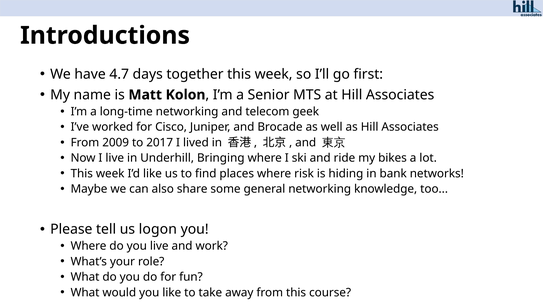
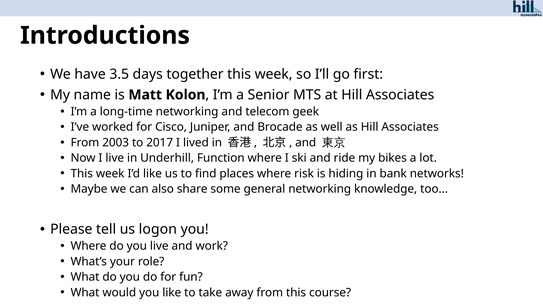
4.7: 4.7 -> 3.5 (119, 74)
2009: 2009 -> 2003 (116, 142)
Bringing: Bringing -> Function (221, 158)
